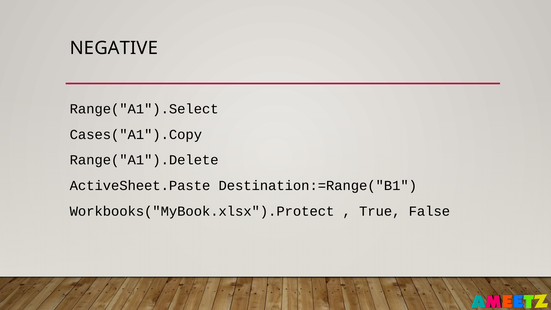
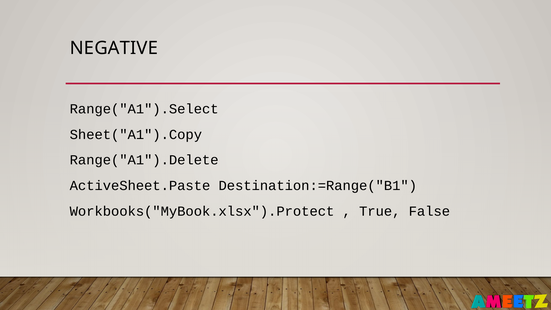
Cases("A1").Copy: Cases("A1").Copy -> Sheet("A1").Copy (136, 134)
